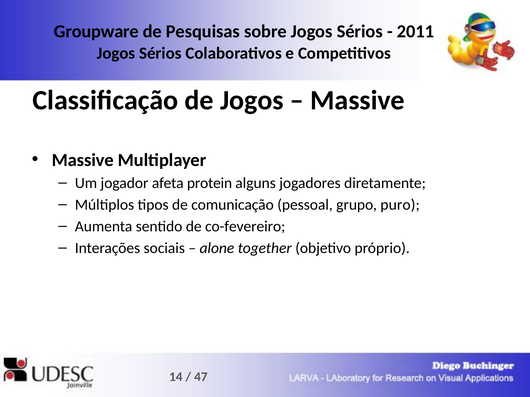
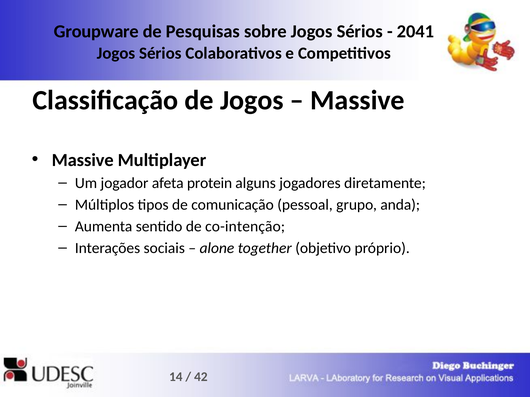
2011: 2011 -> 2041 (415, 32)
puro: puro -> anda (400, 205)
co-fevereiro: co-fevereiro -> co-intenção (245, 227)
47: 47 -> 42 (201, 377)
